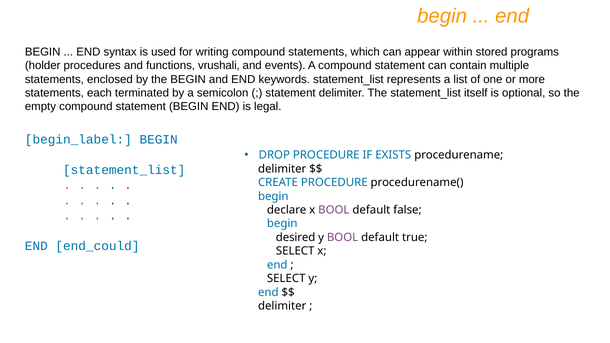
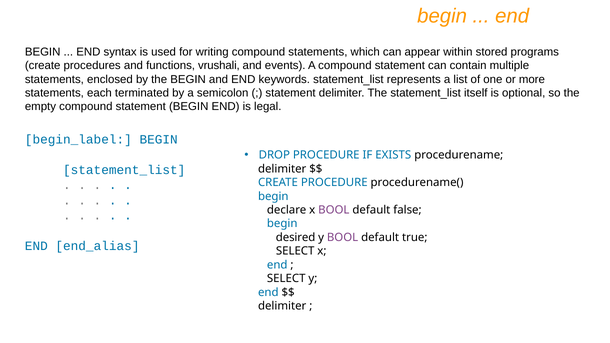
holder: holder -> create (43, 66)
end_could: end_could -> end_alias (97, 246)
